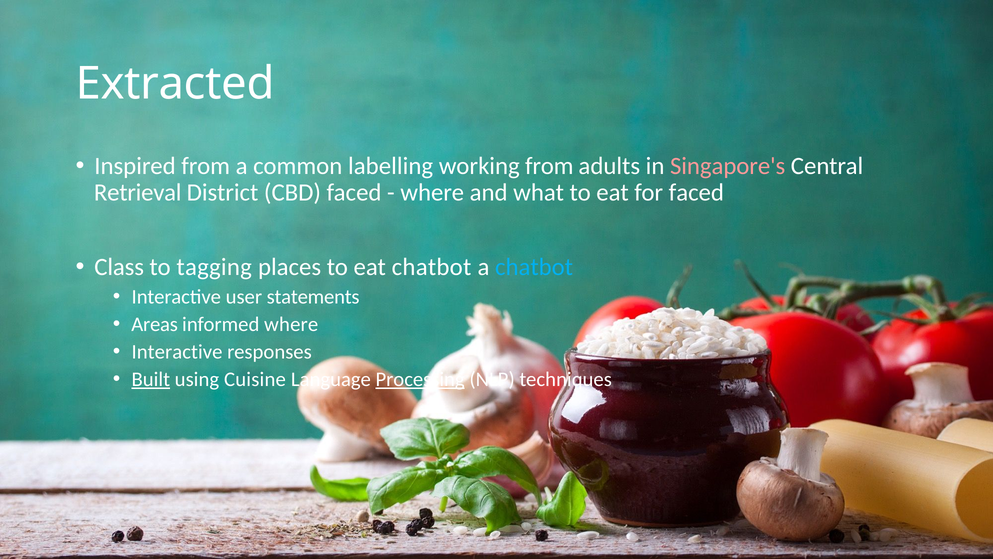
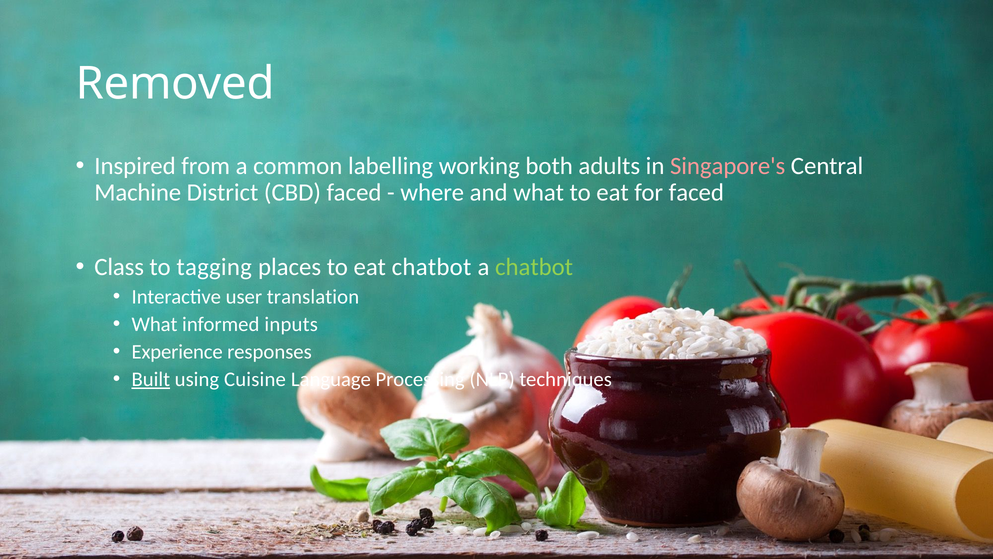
Extracted: Extracted -> Removed (175, 83)
working from: from -> both (549, 166)
Retrieval: Retrieval -> Machine (138, 192)
chatbot colour: light blue -> light green (534, 267)
statements: statements -> translation (313, 297)
Areas: Areas -> What (155, 324)
informed where: where -> inputs (291, 324)
Interactive: Interactive -> Experience (177, 352)
Processing underline: present -> none (420, 379)
